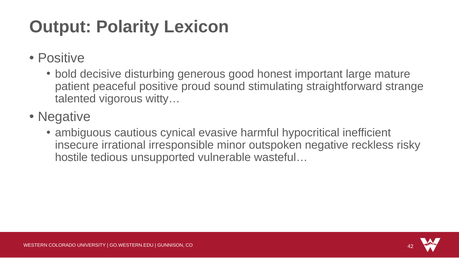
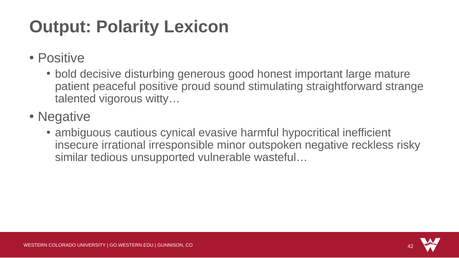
hostile: hostile -> similar (71, 158)
